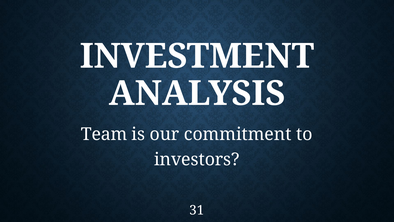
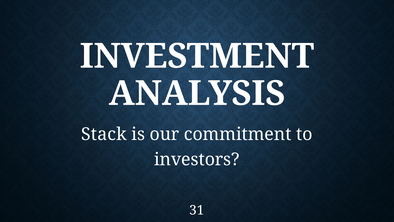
Team: Team -> Stack (104, 134)
